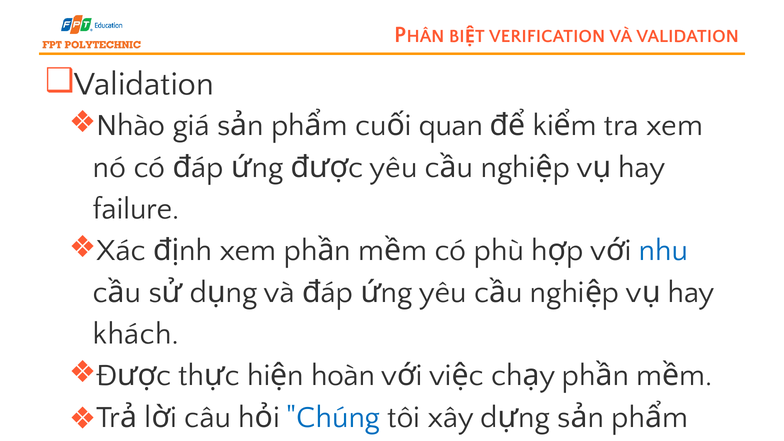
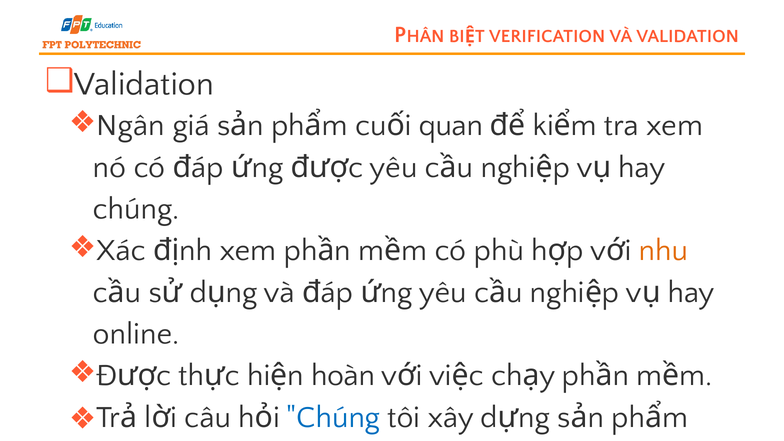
Nhào: Nhào -> Ngân (131, 125)
failure: failure -> chúng (136, 209)
nhu colour: blue -> orange (664, 250)
khách: khách -> online (136, 334)
